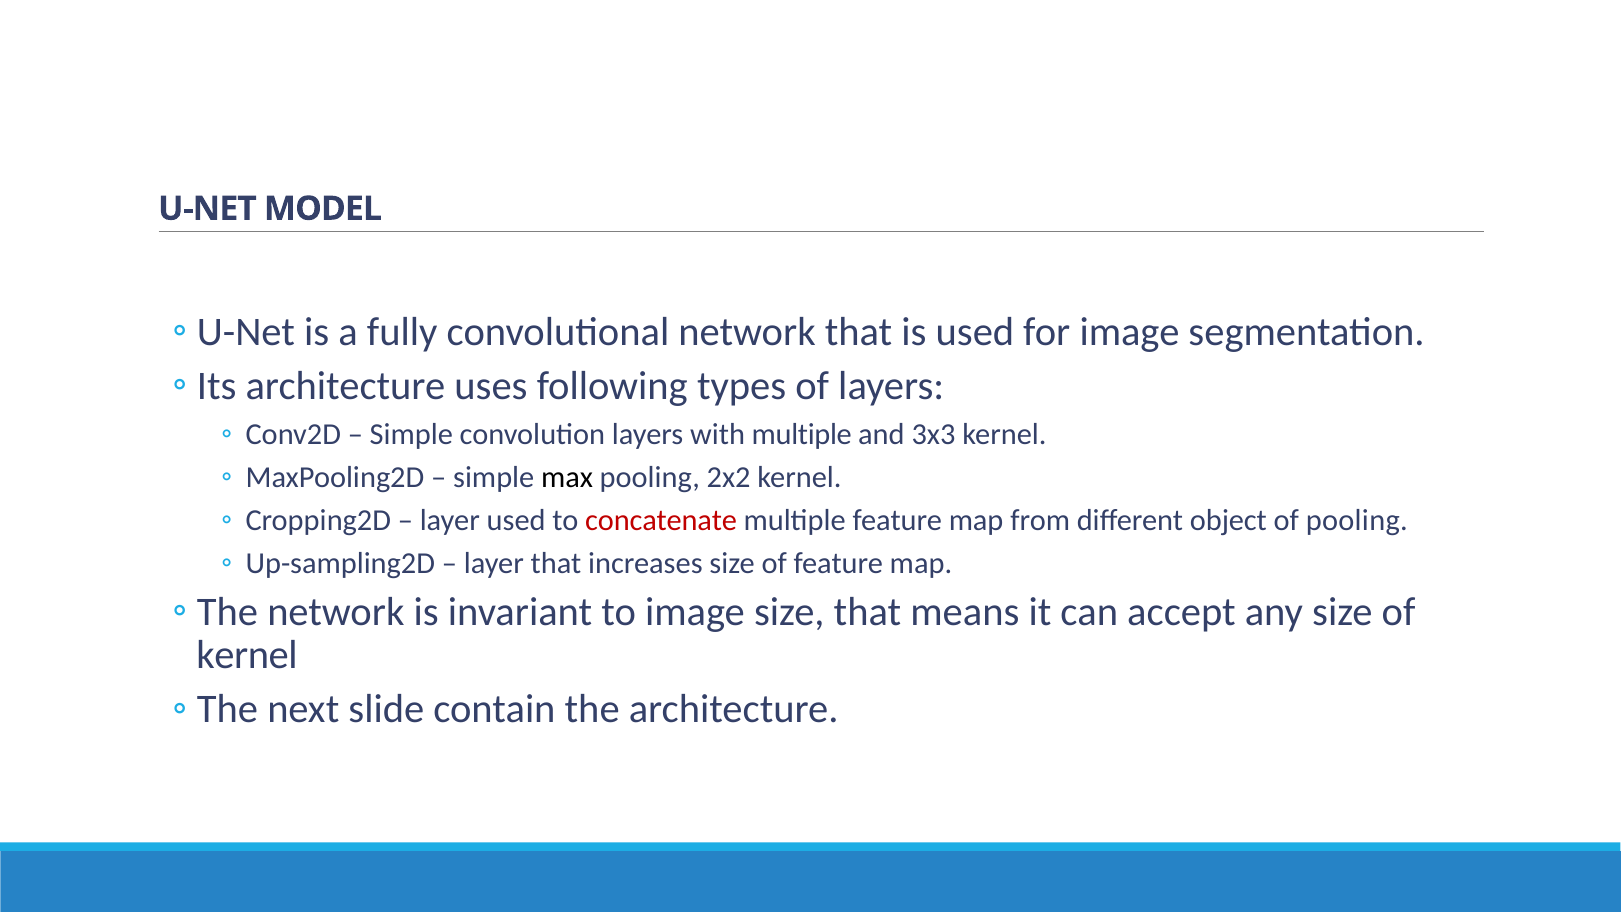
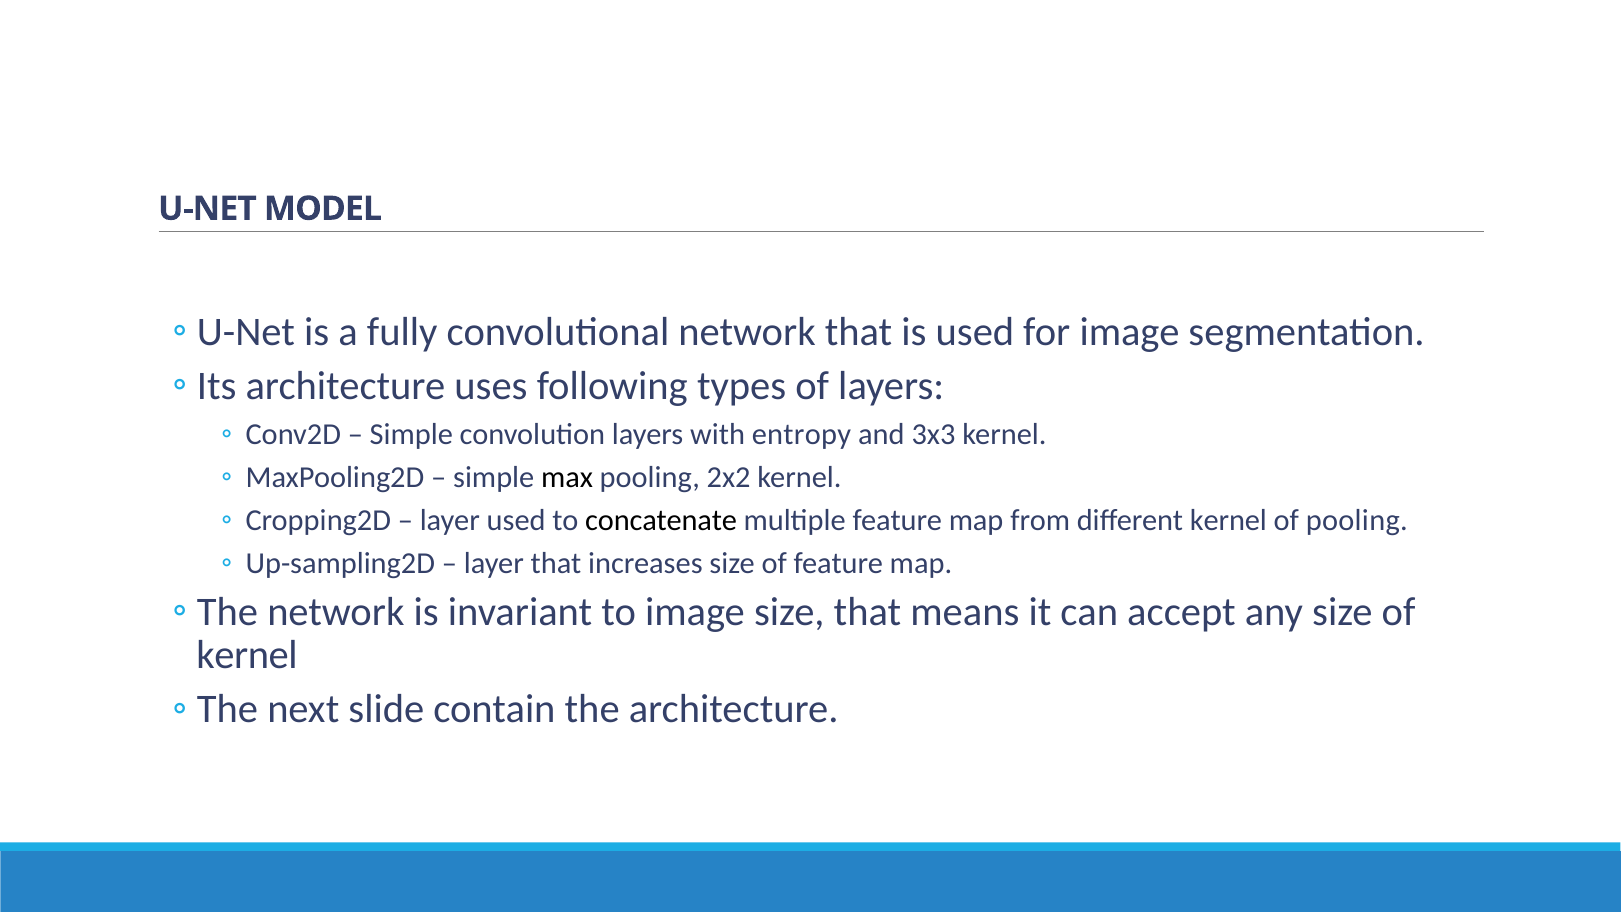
with multiple: multiple -> entropy (801, 434)
concatenate colour: red -> black (661, 520)
different object: object -> kernel (1228, 520)
